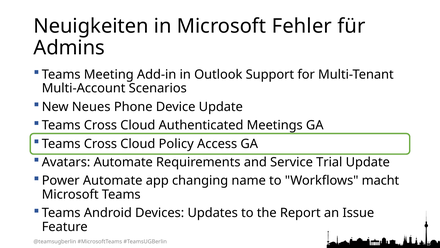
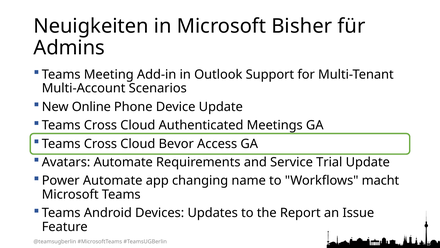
Fehler: Fehler -> Bisher (302, 26)
Neues: Neues -> Online (91, 107)
Policy: Policy -> Bevor (176, 143)
